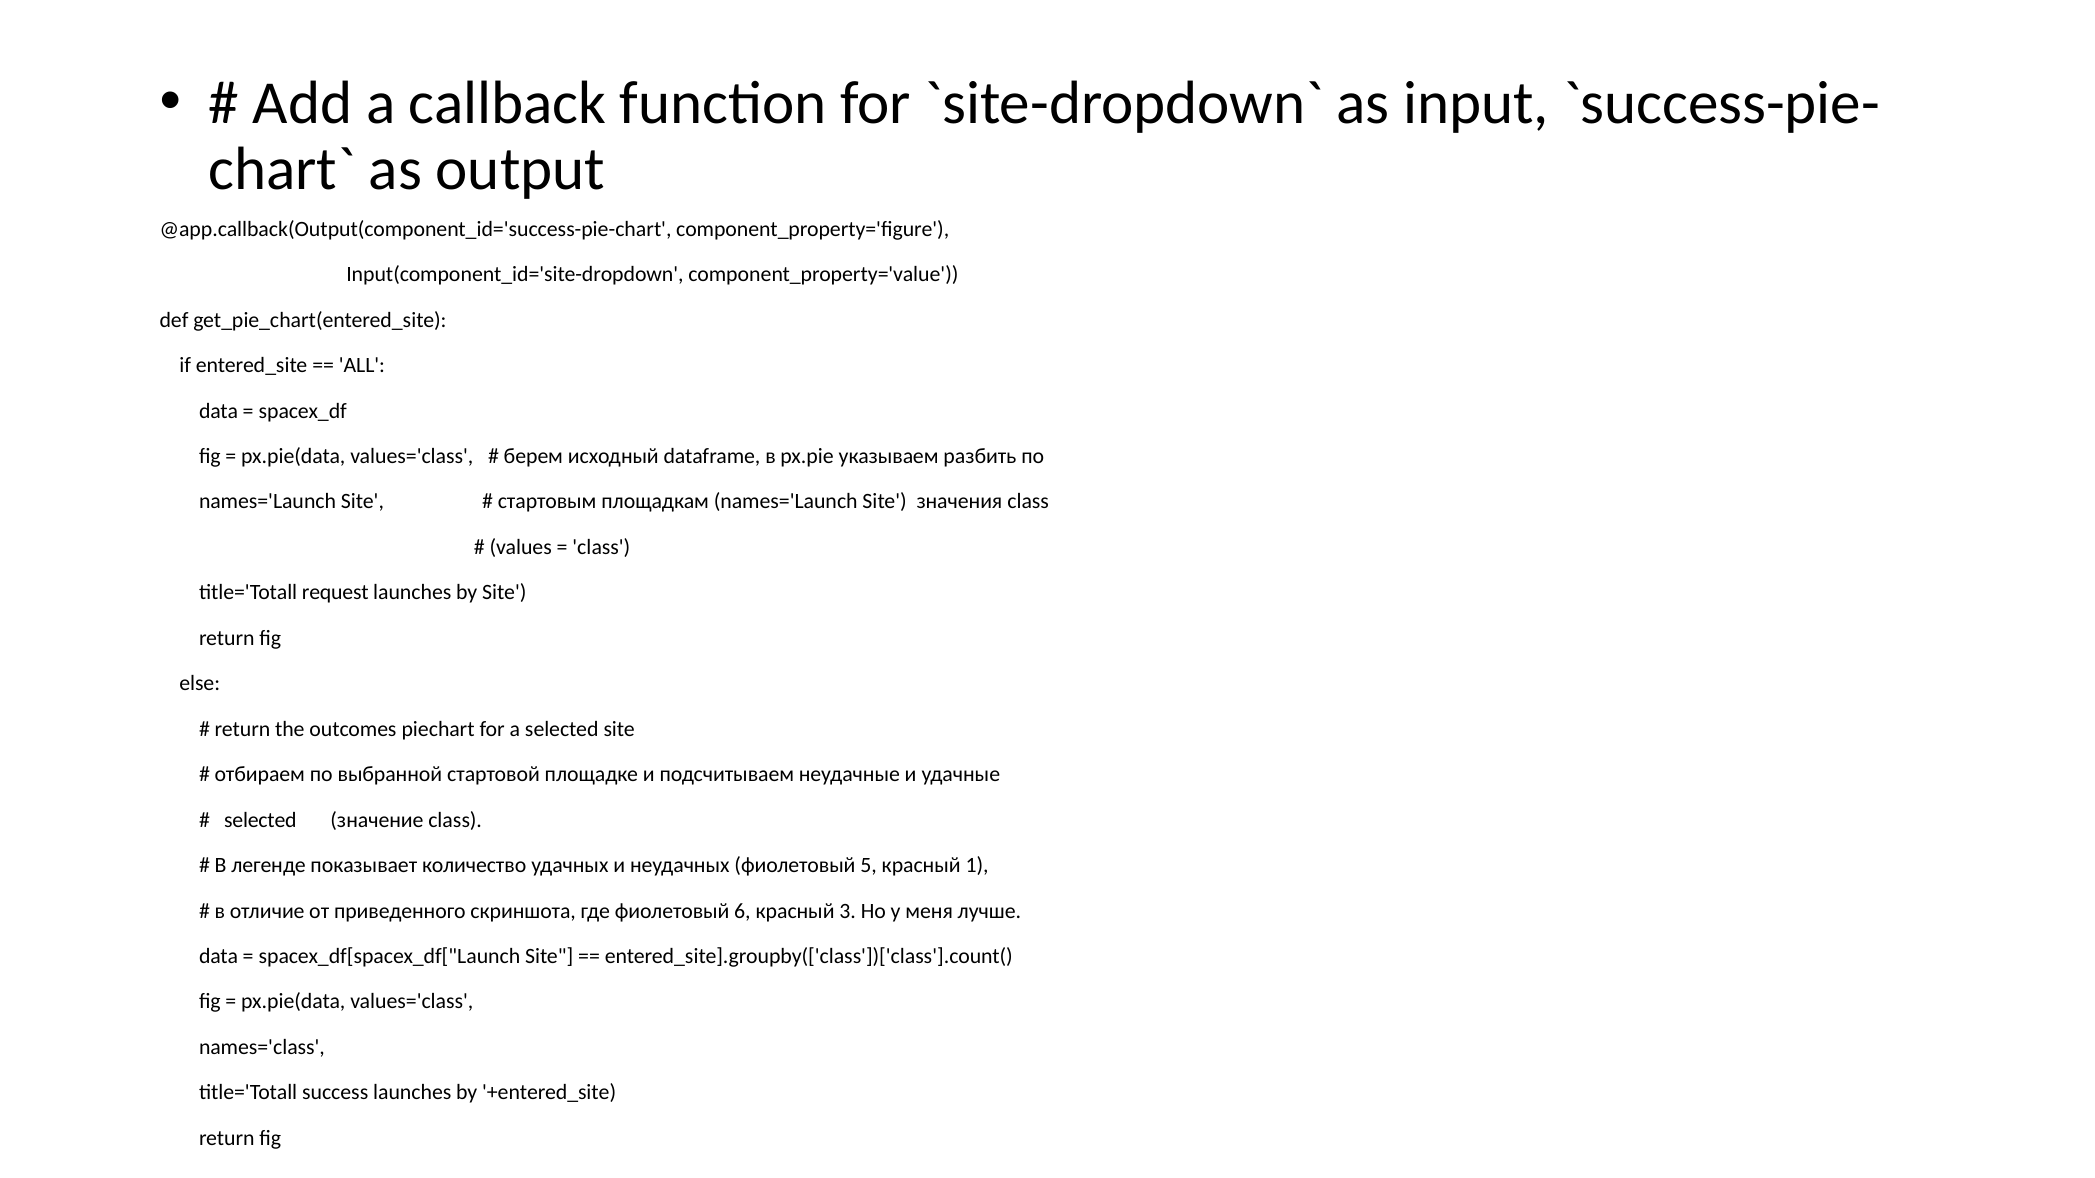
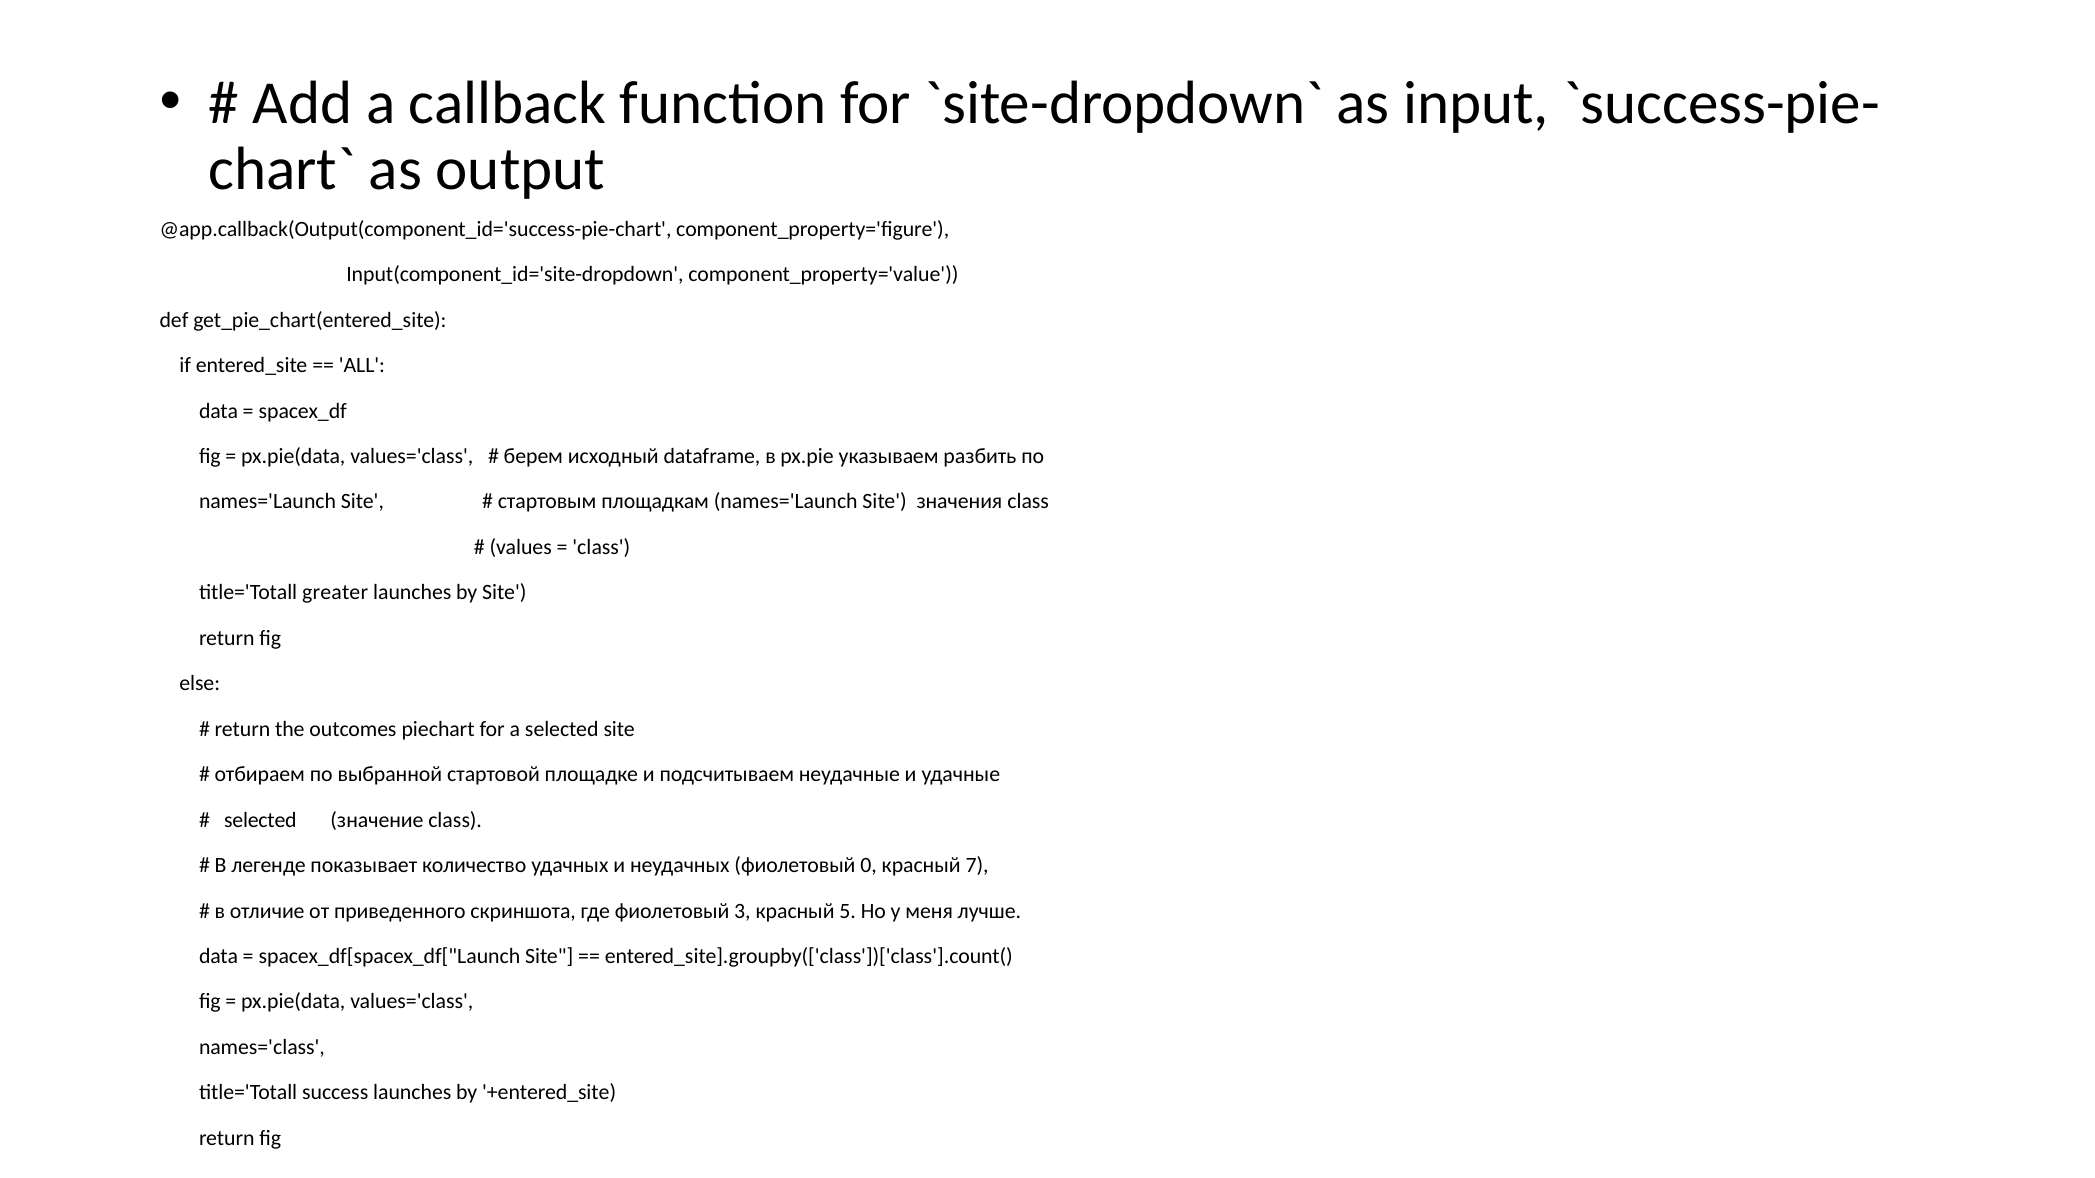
request: request -> greater (335, 593)
5: 5 -> 0 (869, 866)
1: 1 -> 7 (977, 866)
6: 6 -> 3 (742, 911)
3: 3 -> 5 (848, 911)
